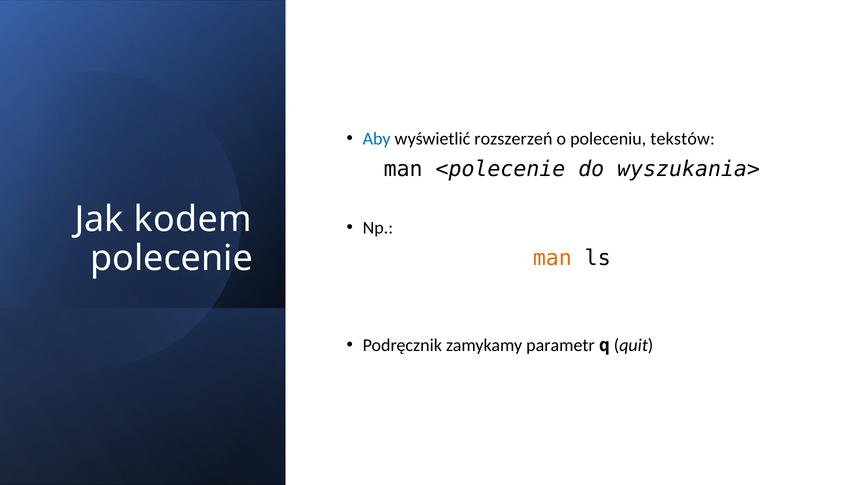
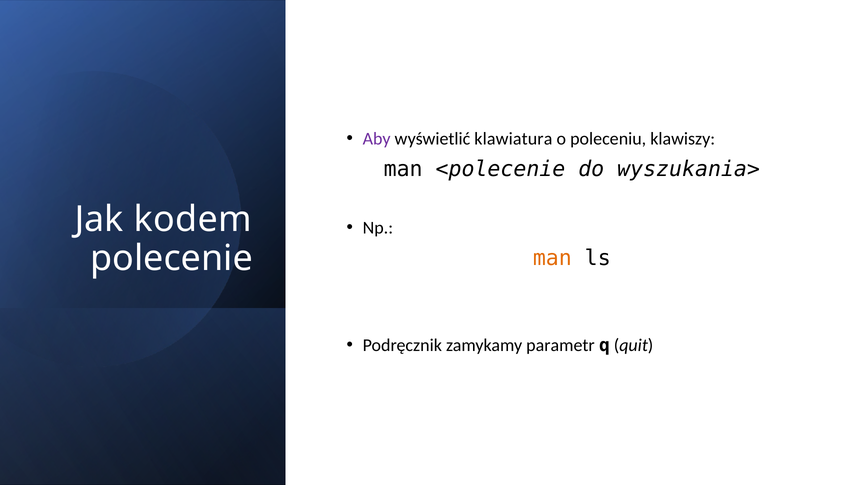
Aby colour: blue -> purple (377, 139)
rozszerzeń: rozszerzeń -> klawiatura (513, 139)
tekstów: tekstów -> klawiszy (683, 139)
